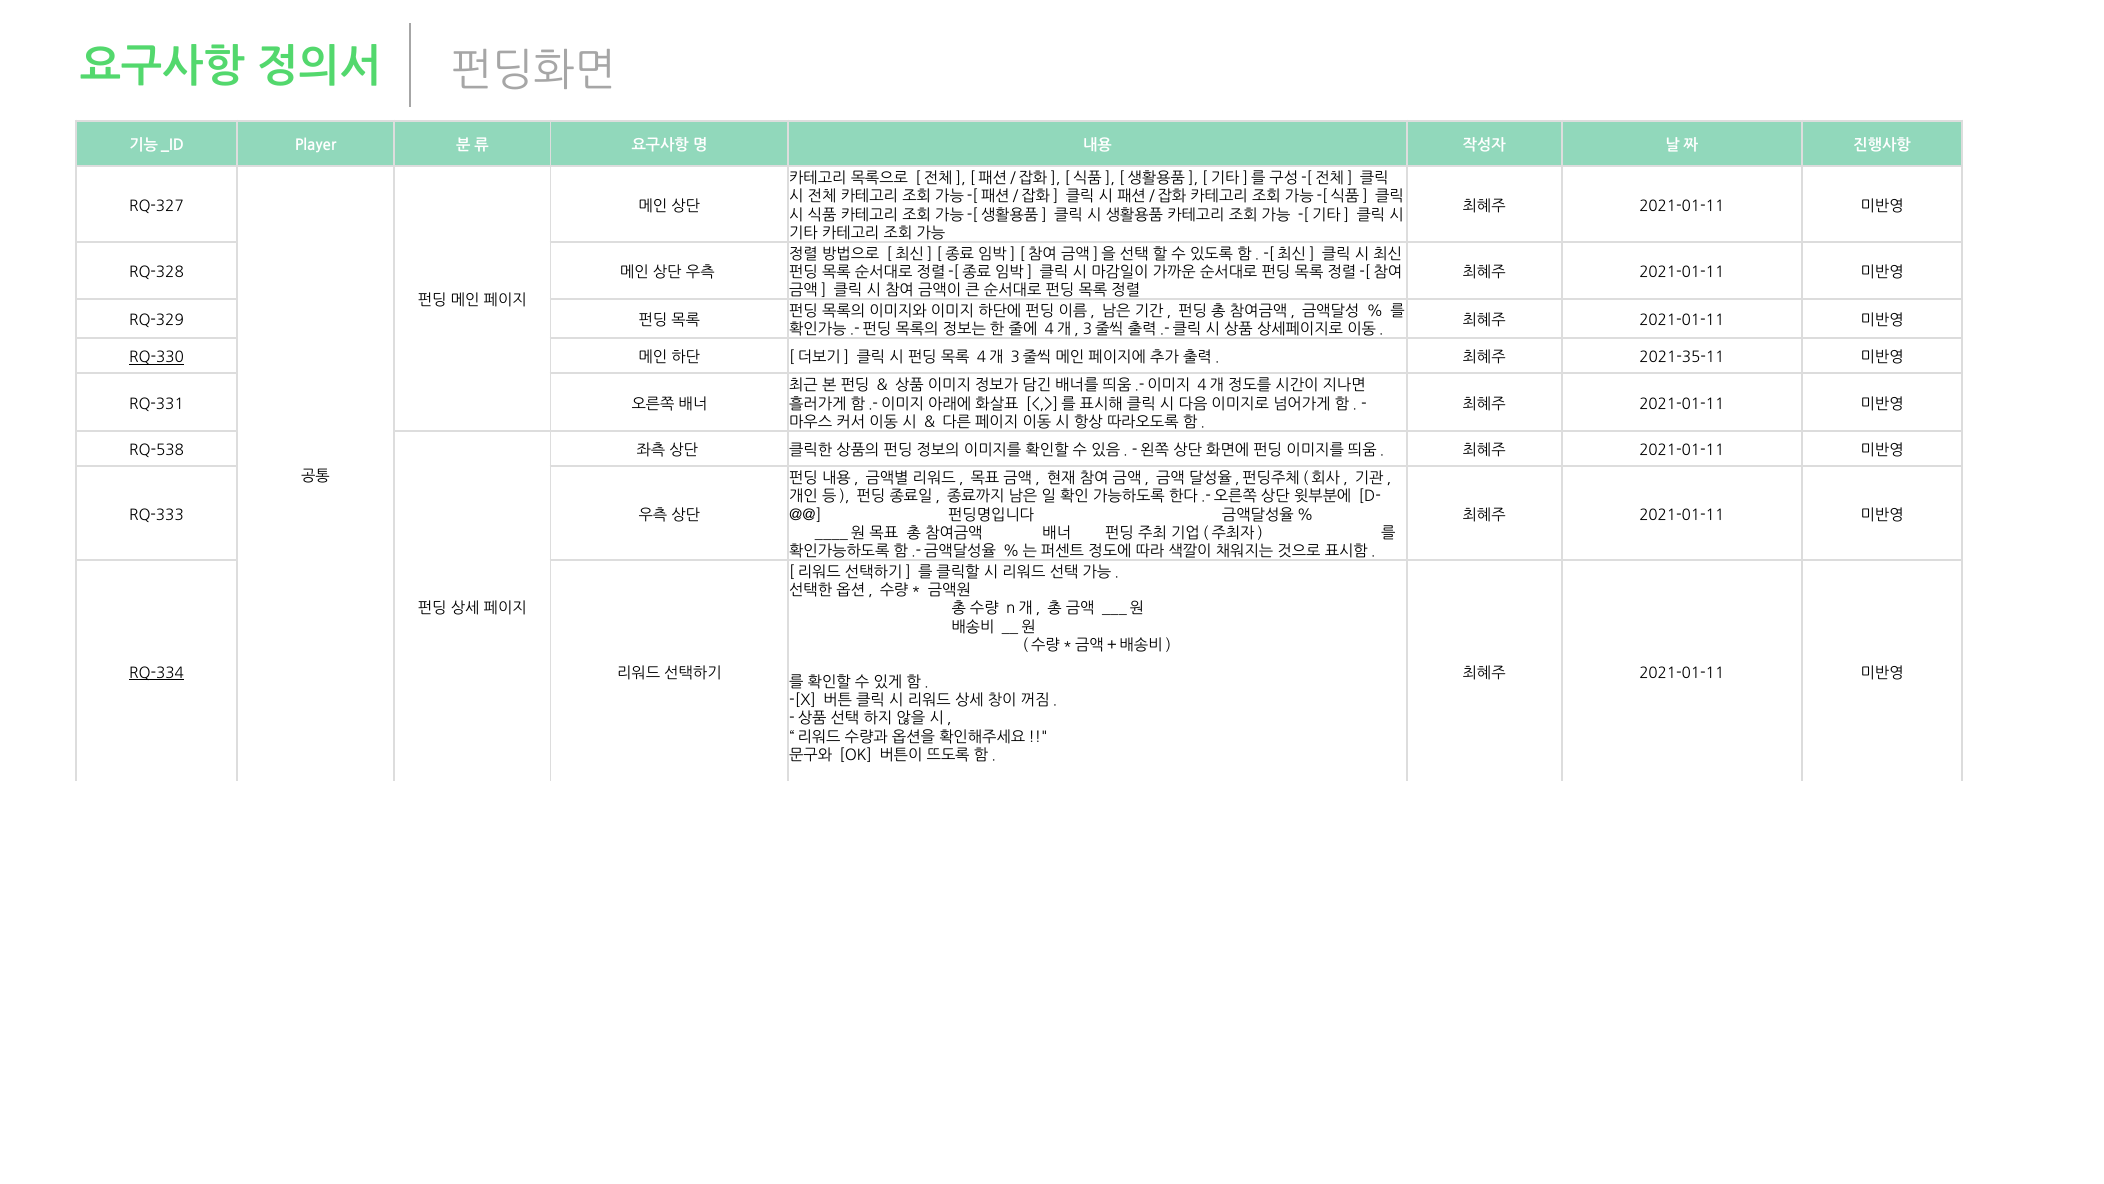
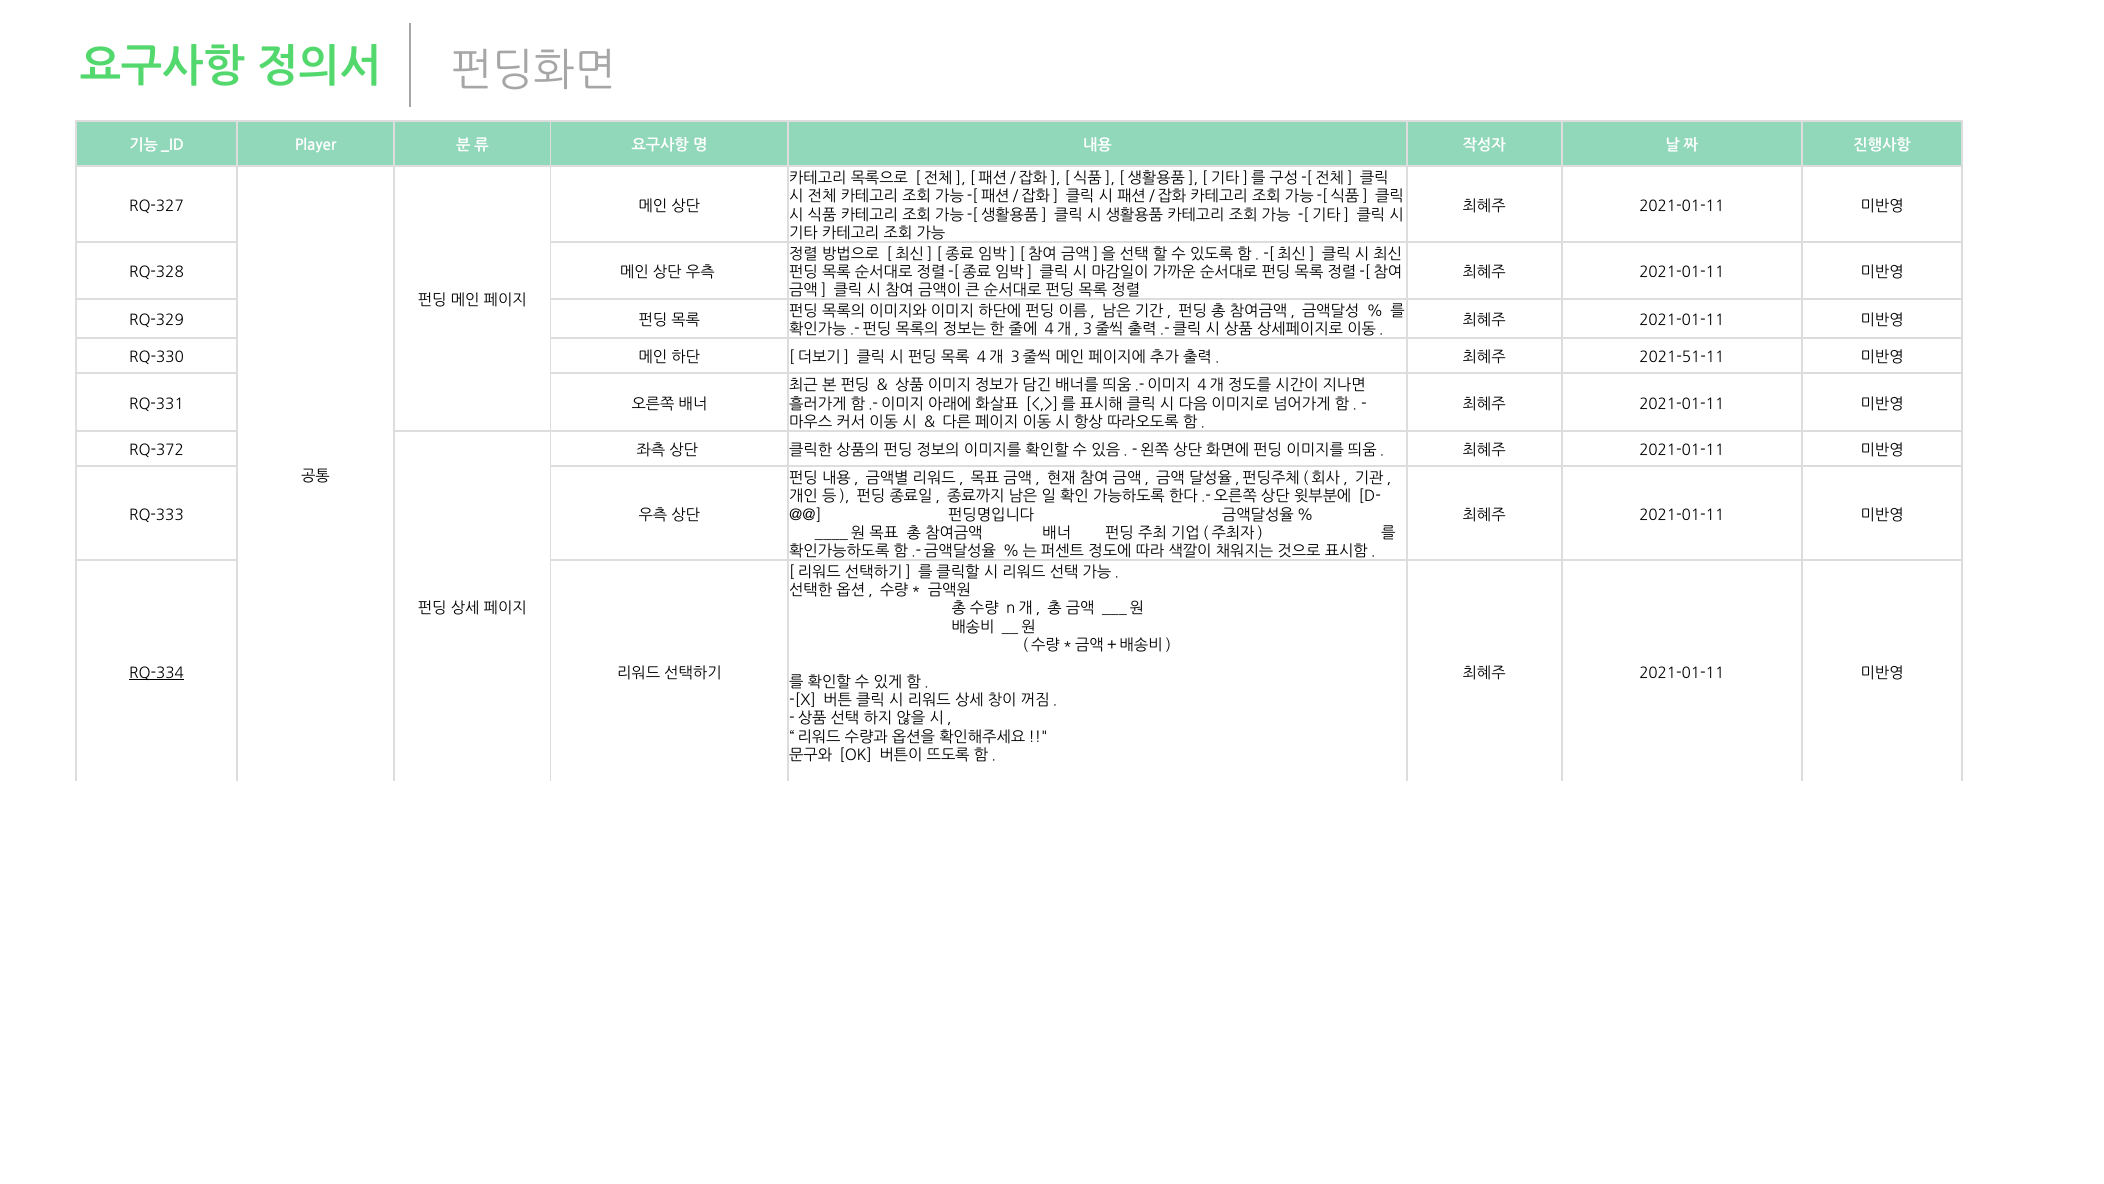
RQ-330 underline: present -> none (157, 357)
2021-35-11: 2021-35-11 -> 2021-51-11 (1682, 357)
RQ-538: RQ-538 -> RQ-372 (157, 450)
